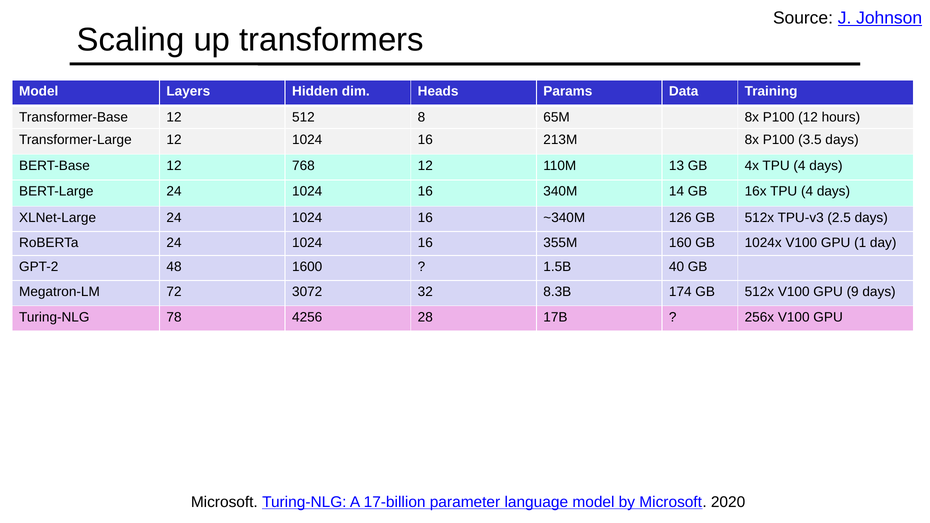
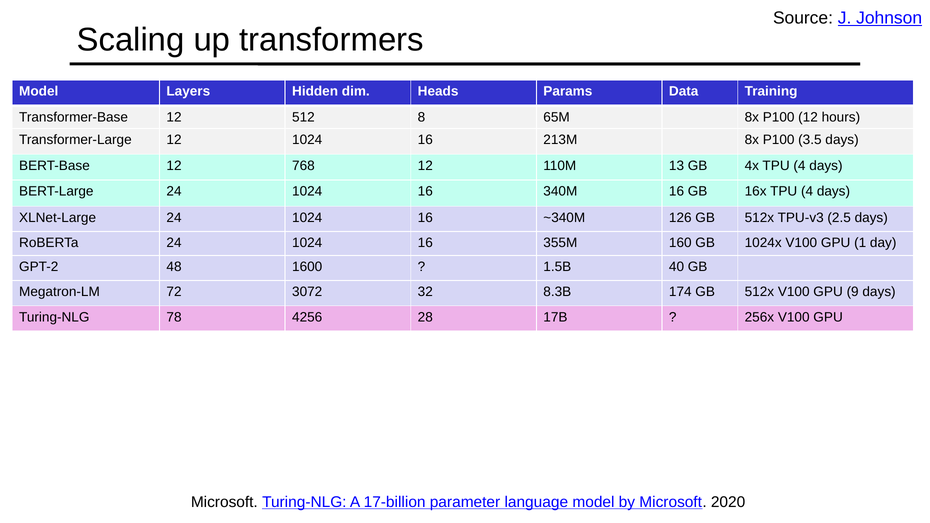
340M 14: 14 -> 16 (677, 191)
